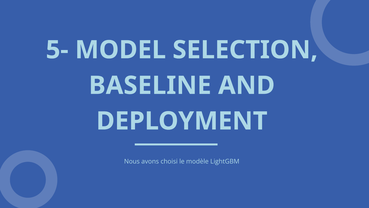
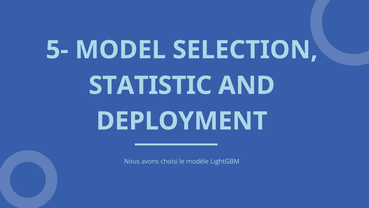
BASELINE: BASELINE -> STATISTIC (150, 85)
